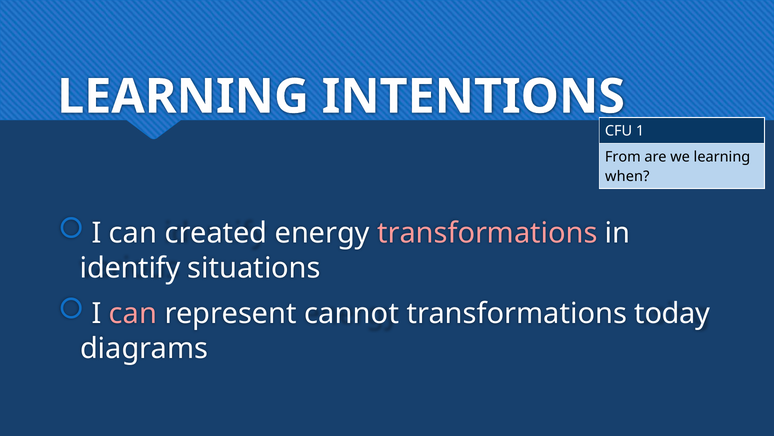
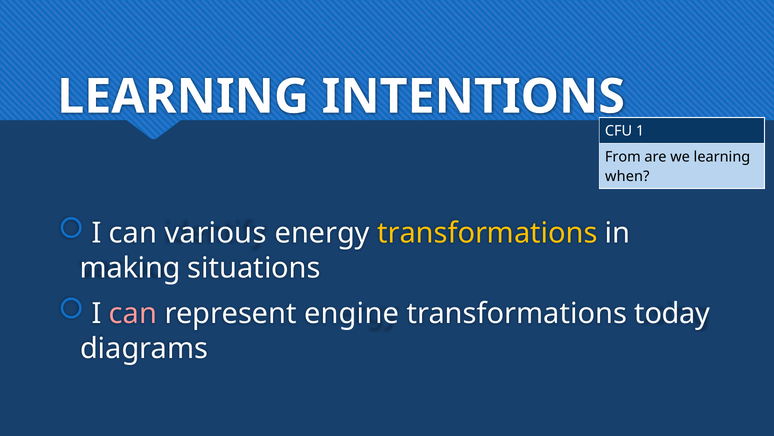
created: created -> various (216, 233)
transformations colour: pink -> yellow (487, 233)
identify: identify -> making (130, 268)
cannot: cannot -> engine (352, 313)
